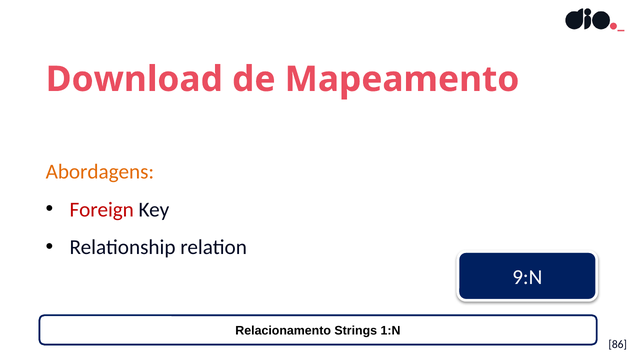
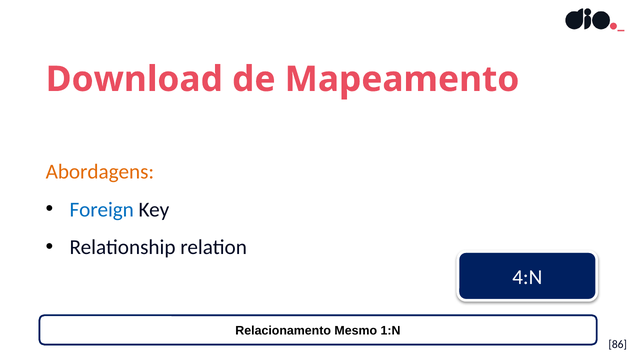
Foreign colour: red -> blue (102, 209)
9:N: 9:N -> 4:N (527, 277)
Strings: Strings -> Mesmo (356, 331)
